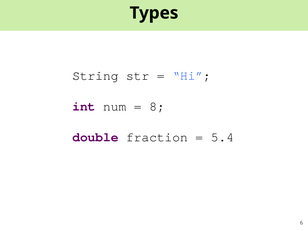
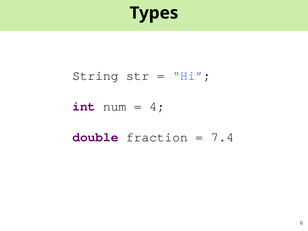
8: 8 -> 4 (157, 106)
5.4: 5.4 -> 7.4 (222, 137)
